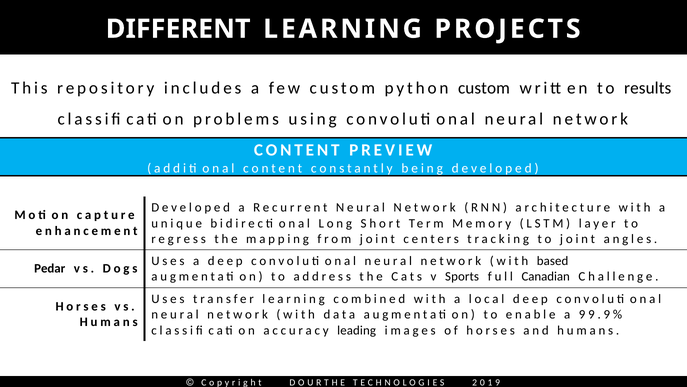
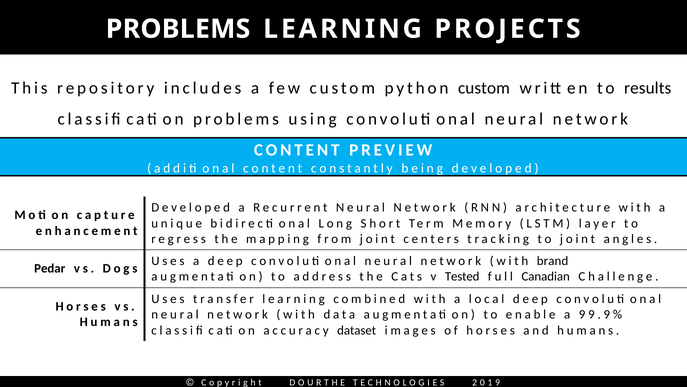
DIFFERENT: DIFFERENT -> PROBLEMS (178, 29)
based: based -> brand (553, 261)
Sports: Sports -> Tested (462, 276)
leading: leading -> dataset (357, 330)
